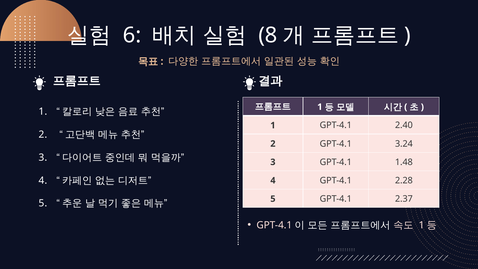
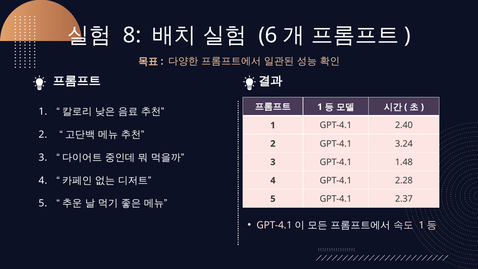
6: 6 -> 8 (132, 35)
8: 8 -> 6 (268, 35)
